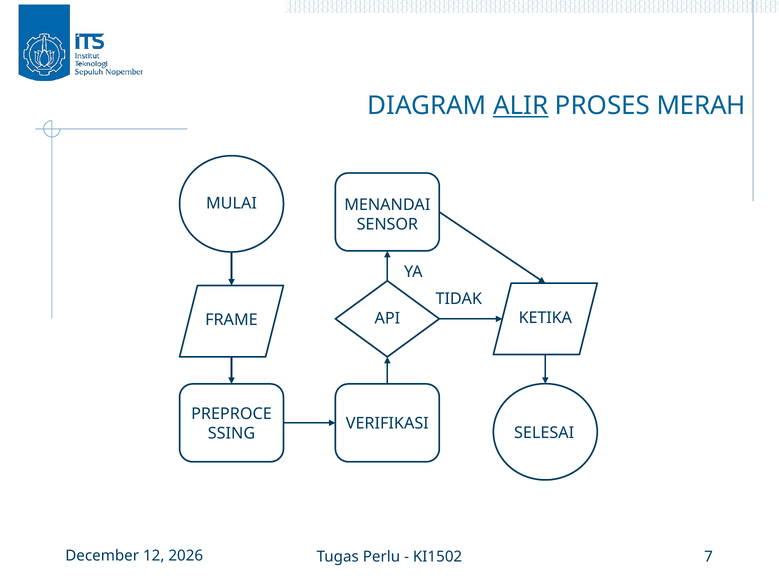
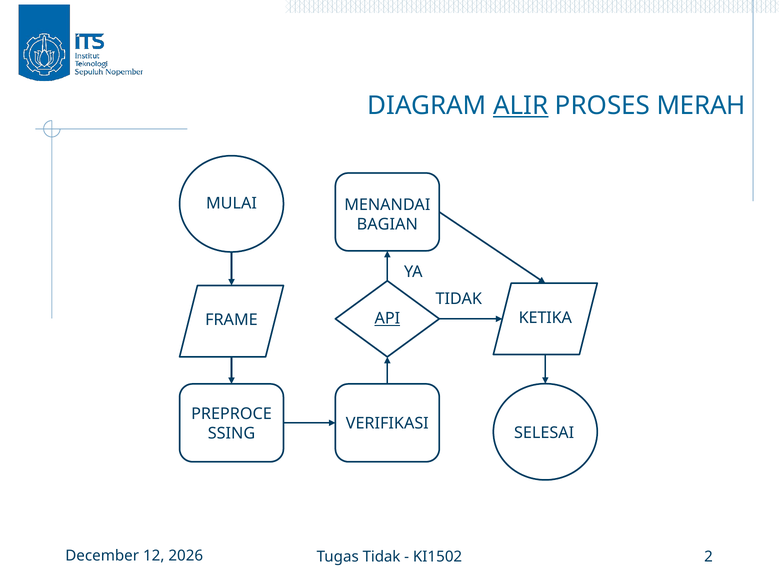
SENSOR: SENSOR -> BAGIAN (387, 224)
API underline: none -> present (387, 318)
Tugas Perlu: Perlu -> Tidak (382, 557)
7: 7 -> 2 (709, 557)
